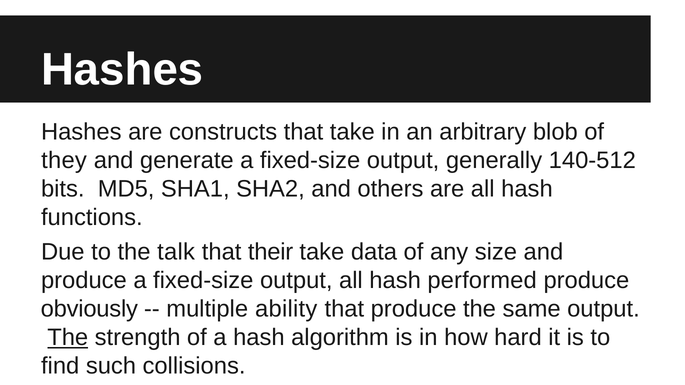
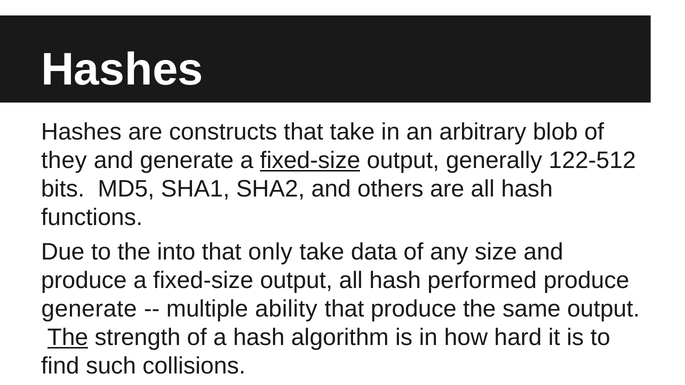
fixed-size underline: none -> present (310, 161)
140-512: 140-512 -> 122-512 (592, 161)
talk: talk -> into (176, 252)
their: their -> only (270, 252)
obviously: obviously -> generate (89, 309)
